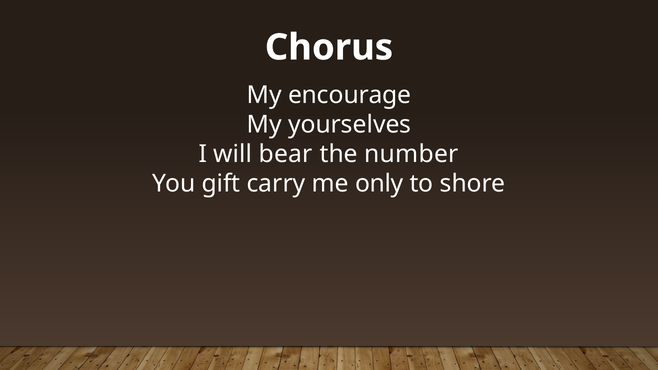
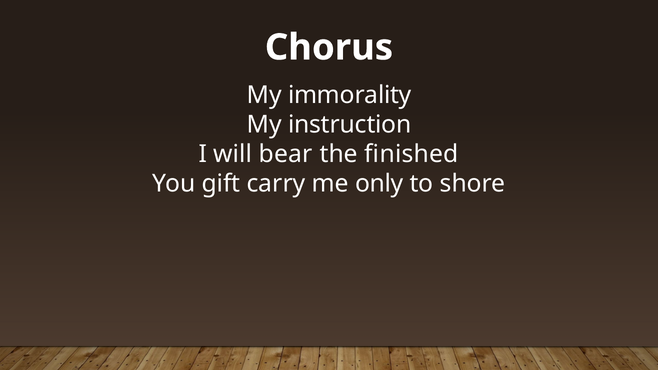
encourage: encourage -> immorality (350, 95)
yourselves: yourselves -> instruction (350, 125)
number: number -> ﬁnished (412, 154)
